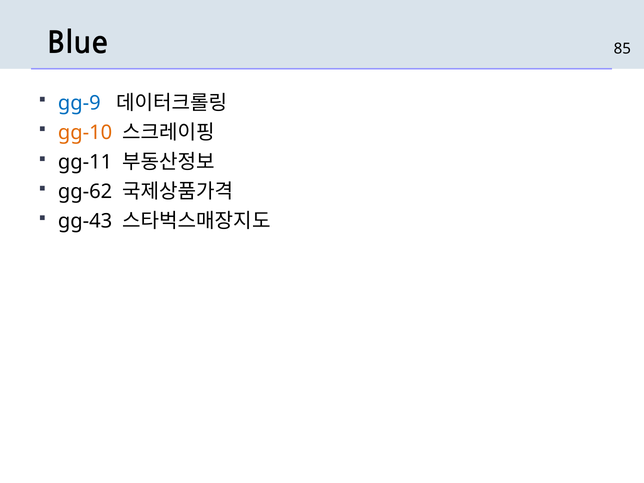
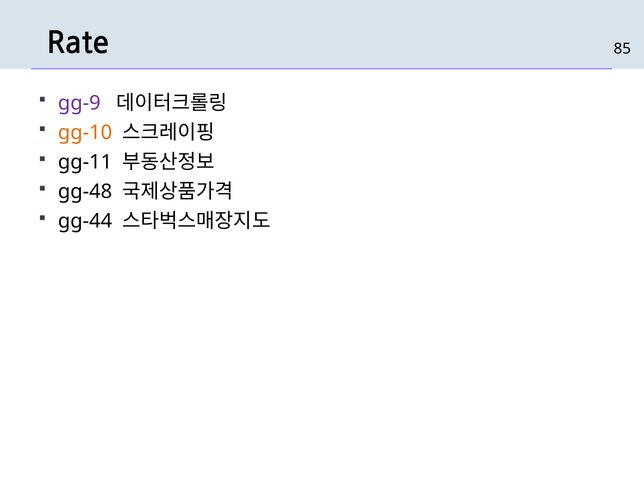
Blue: Blue -> Rate (78, 43)
gg-9 colour: blue -> purple (79, 103)
gg-62: gg-62 -> gg-48 (85, 192)
gg-43: gg-43 -> gg-44 (85, 221)
